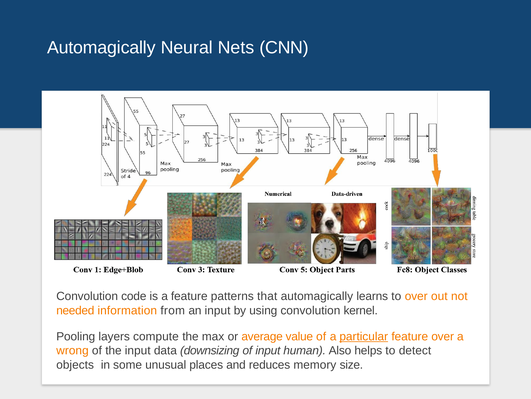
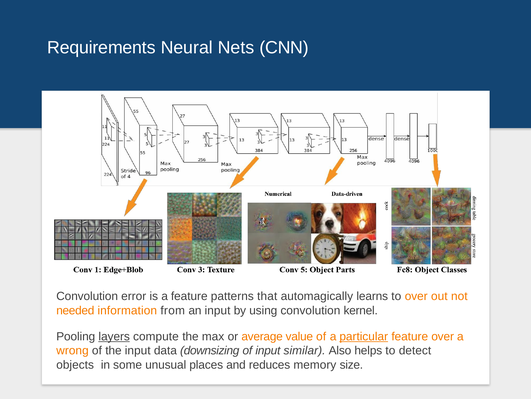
Automagically: Automagically -> Requirements (101, 48)
code: code -> error (134, 296)
layers underline: none -> present (114, 336)
human: human -> similar (304, 350)
